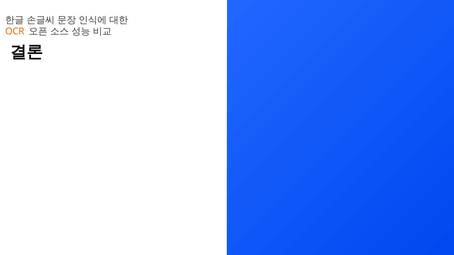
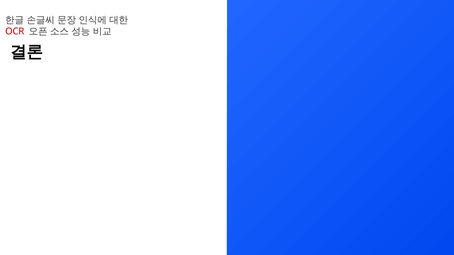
OCR colour: orange -> red (15, 32)
